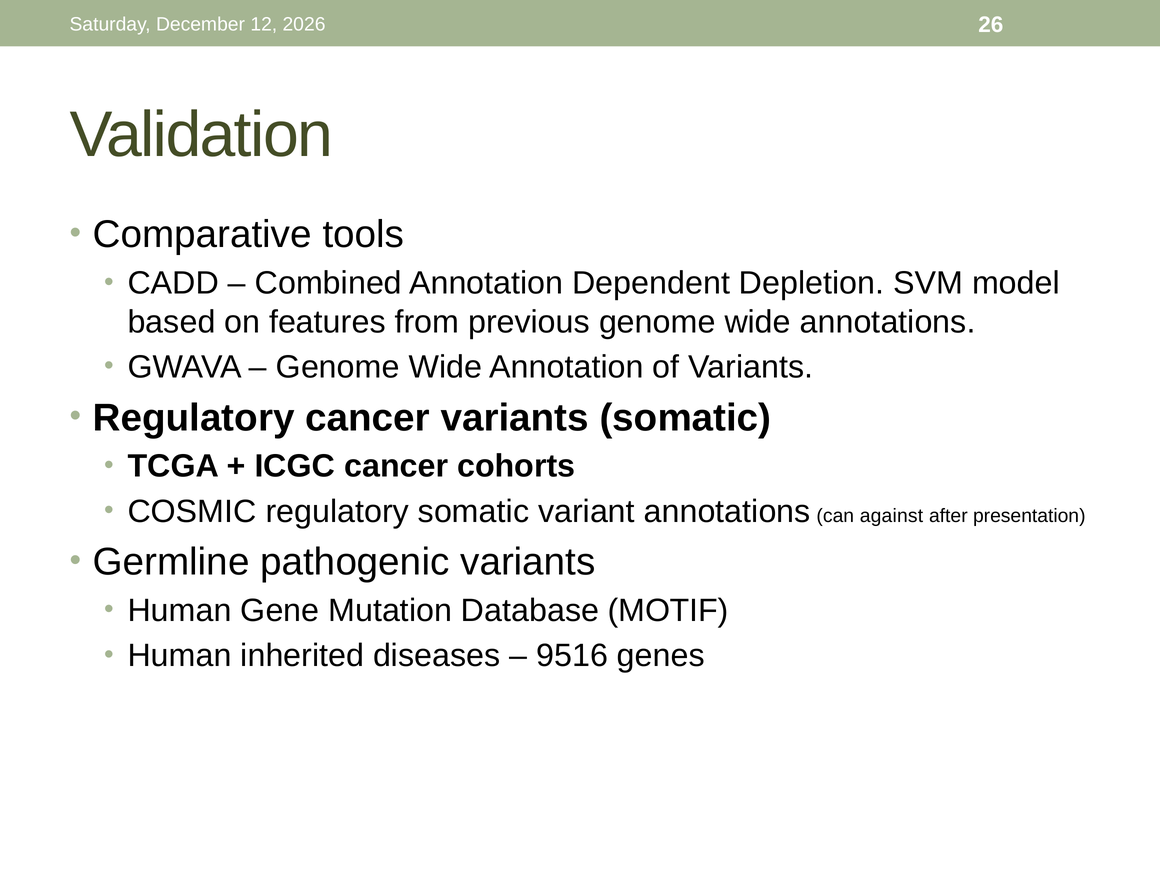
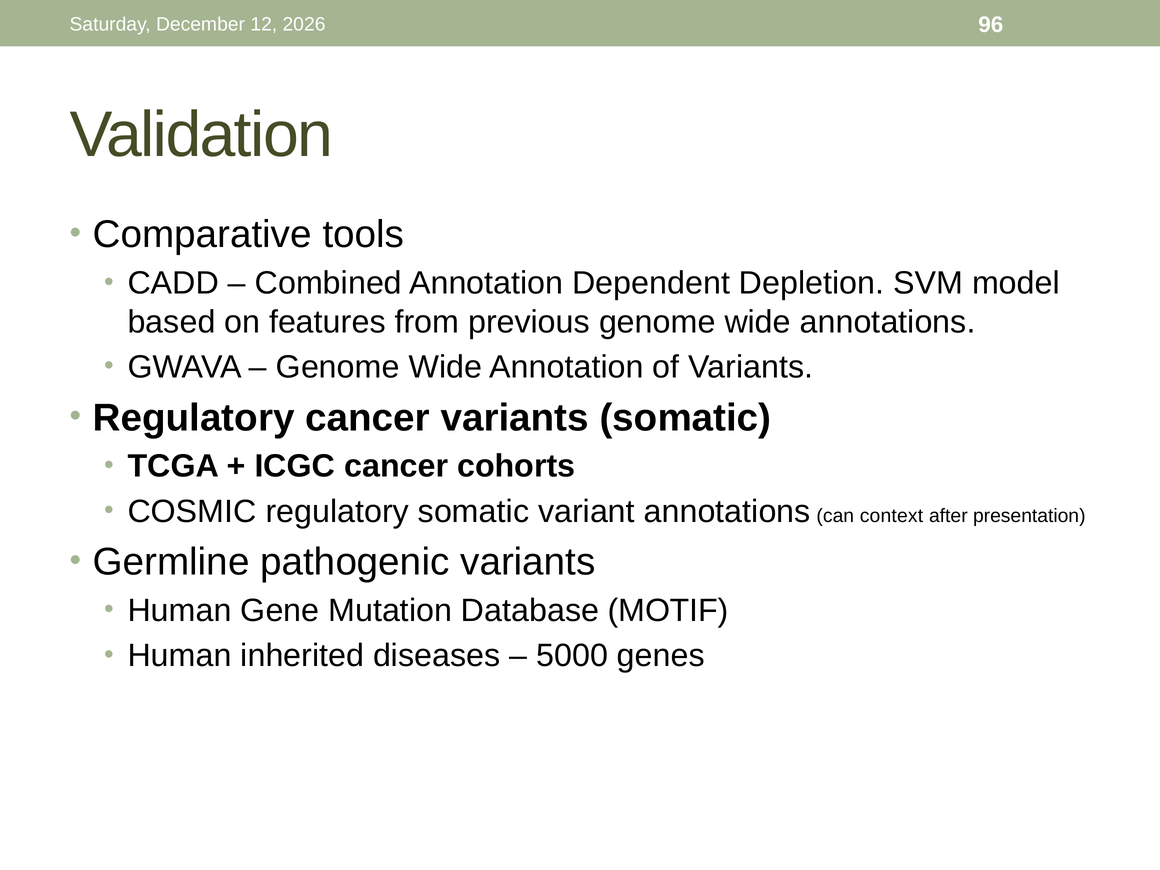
26: 26 -> 96 (991, 25)
against: against -> context (891, 516)
9516: 9516 -> 5000 (572, 656)
